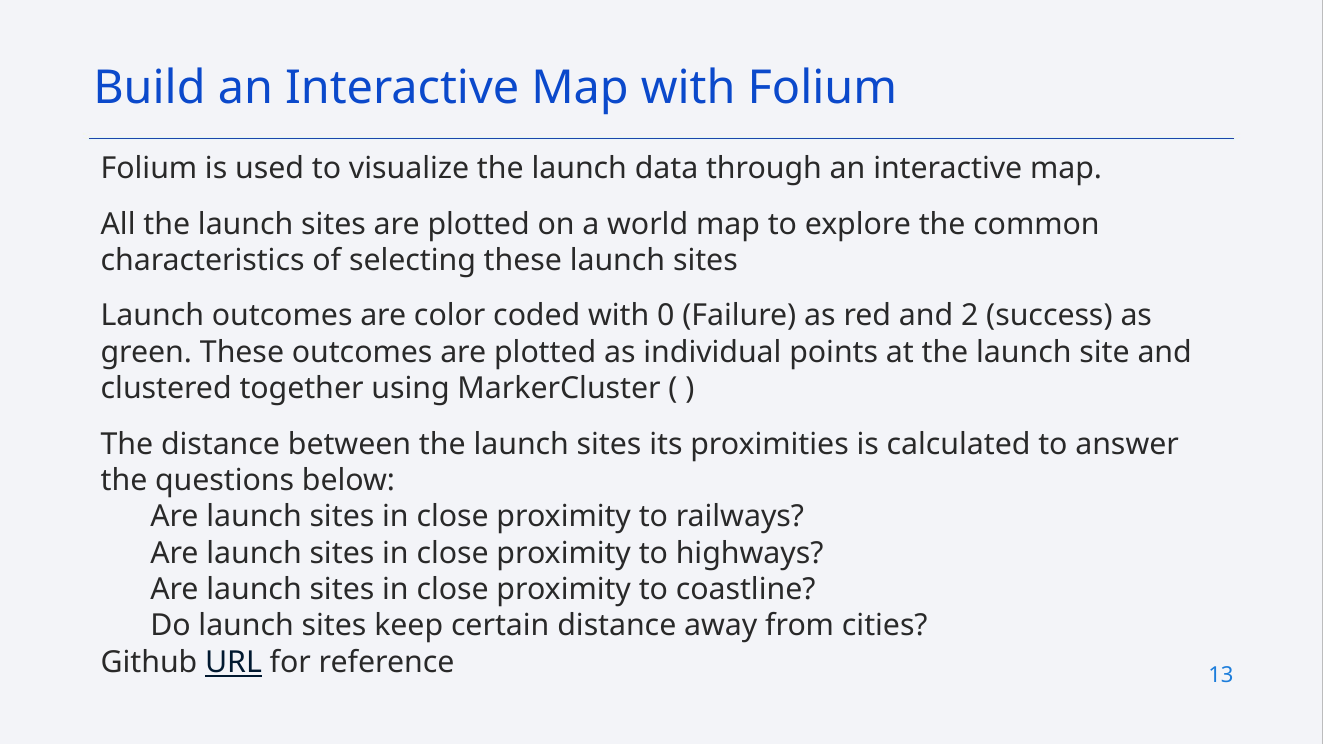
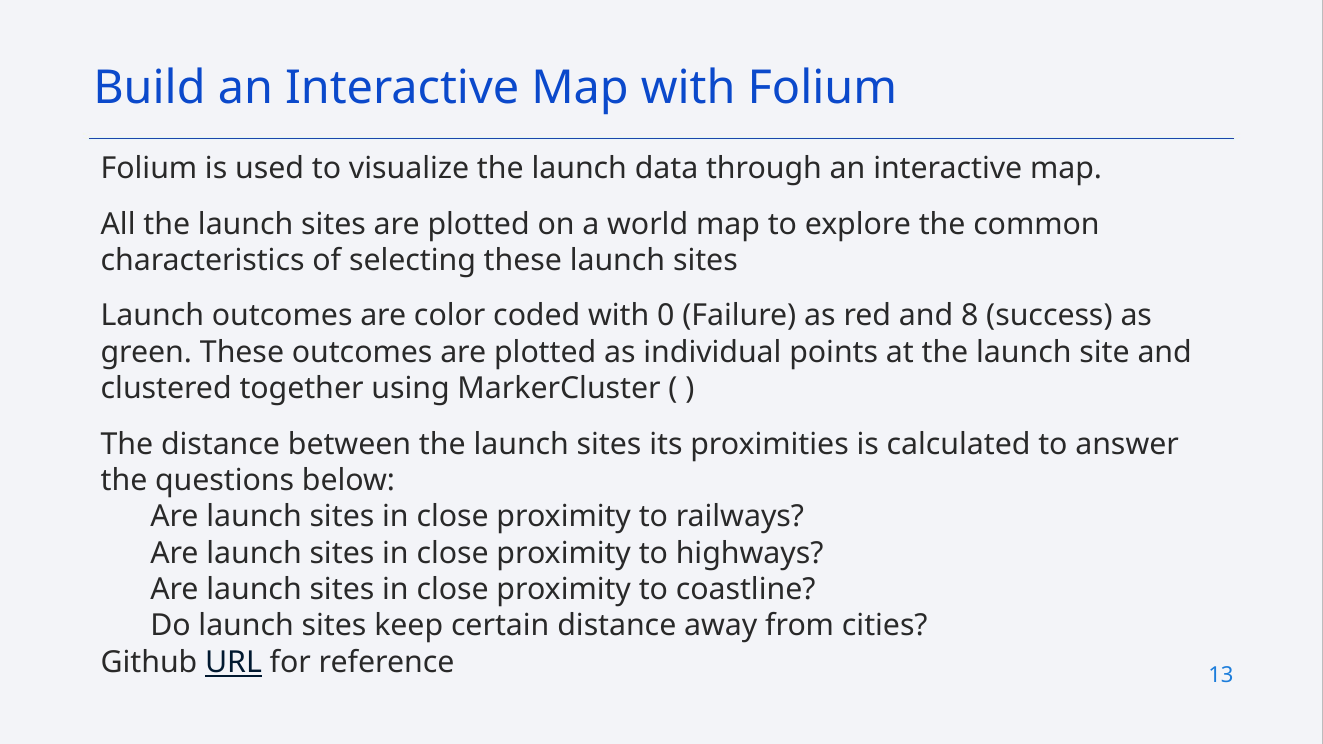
2: 2 -> 8 (970, 316)
